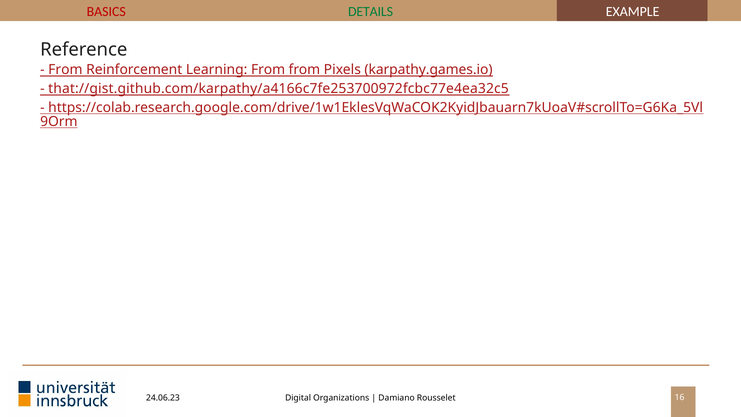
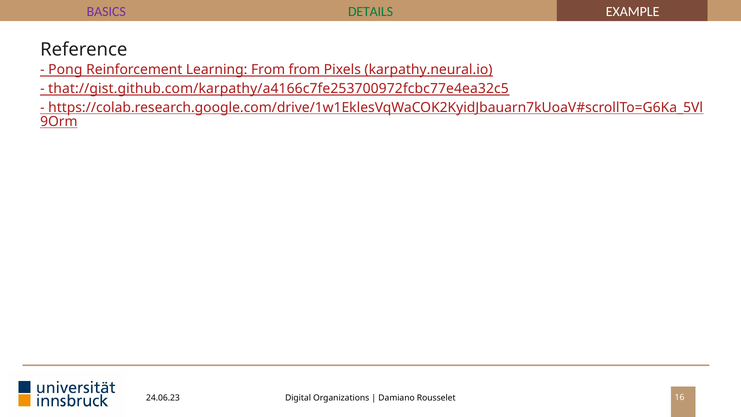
BASICS colour: red -> purple (106, 11)
From: From -> Pong (65, 70)
karpathy.games.io: karpathy.games.io -> karpathy.neural.io (428, 70)
